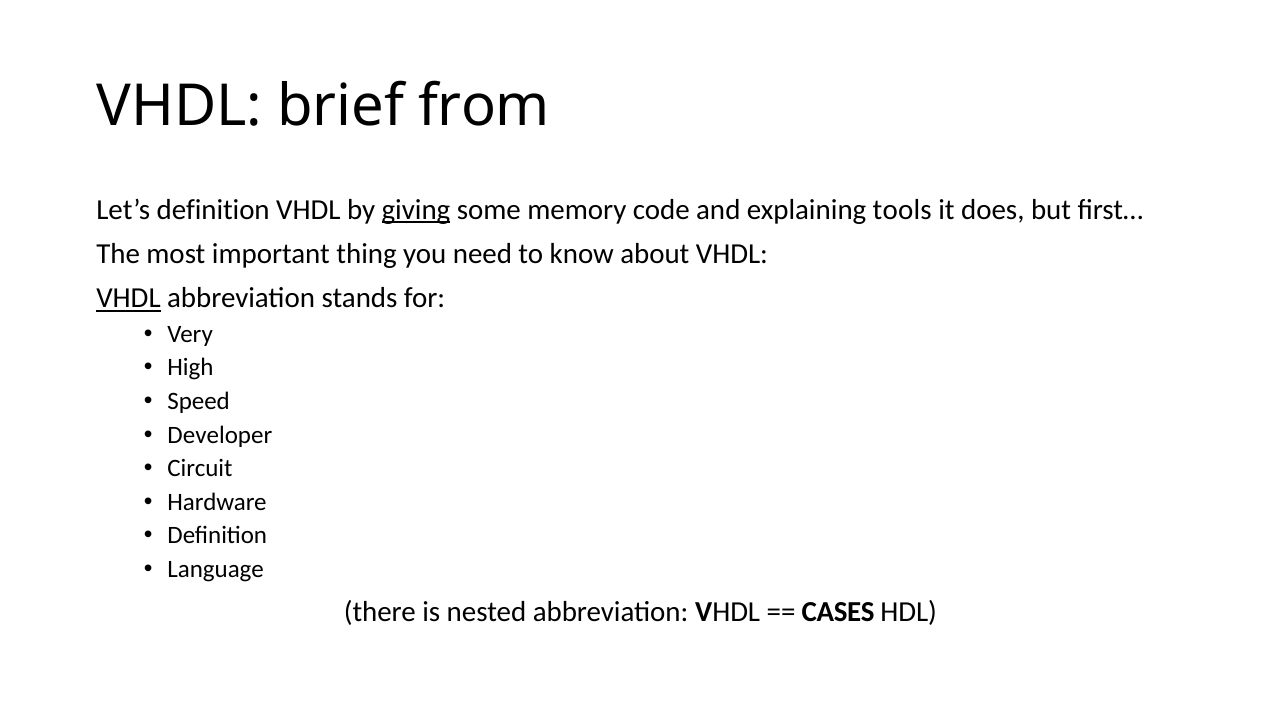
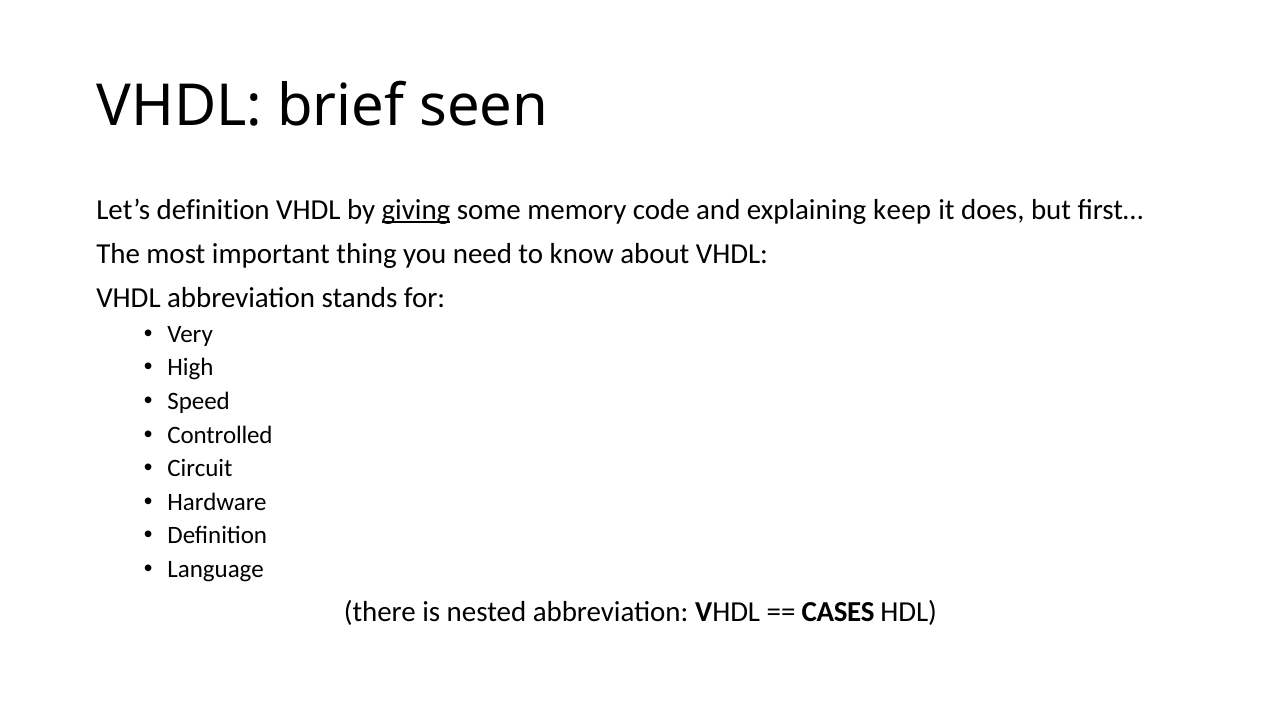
from: from -> seen (484, 106)
tools: tools -> keep (902, 209)
VHDL underline: present -> none (129, 298)
Developer: Developer -> Controlled (220, 435)
